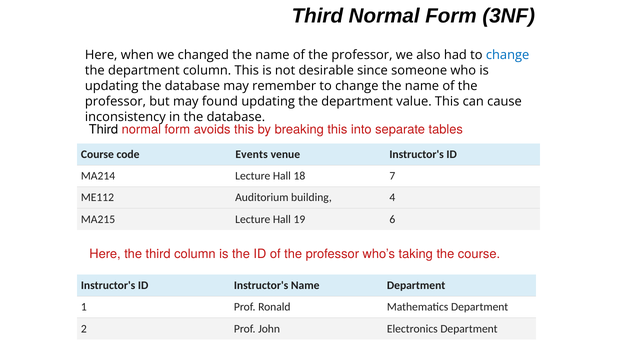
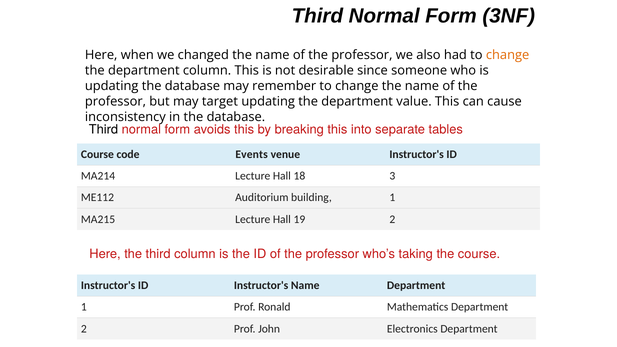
change colour: blue -> orange (508, 55)
found: found -> target (220, 101)
7: 7 -> 3 (392, 176)
building 4: 4 -> 1 (392, 198)
19 6: 6 -> 2 (392, 219)
